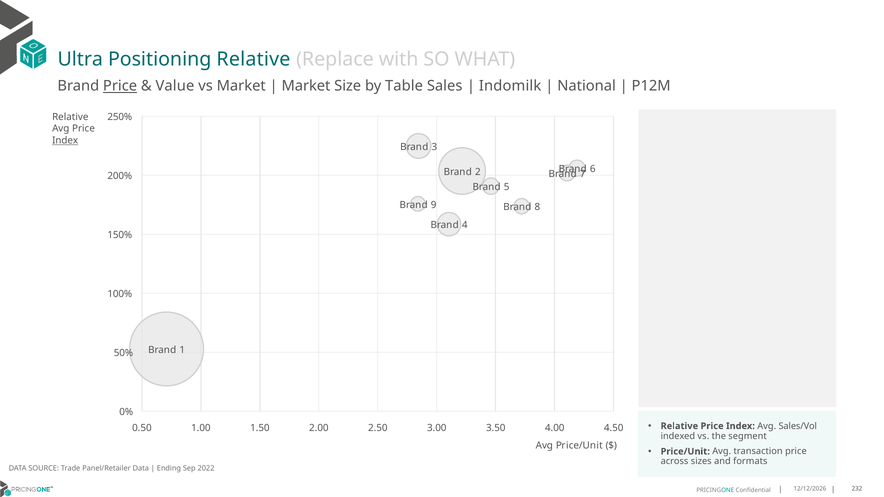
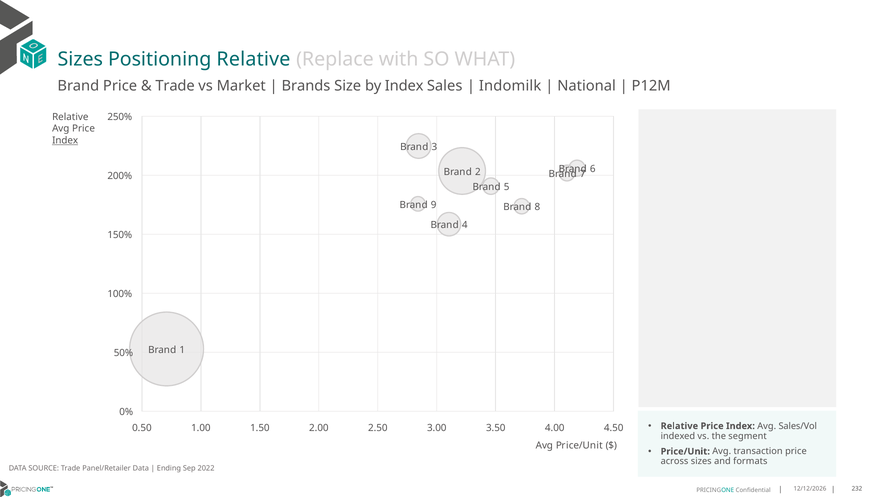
Ultra: Ultra -> Sizes (80, 59)
Price underline: present -> none (120, 86)
Value: Value -> Trade (175, 86)
Market: Market -> Brands (306, 86)
by Table: Table -> Index (404, 86)
